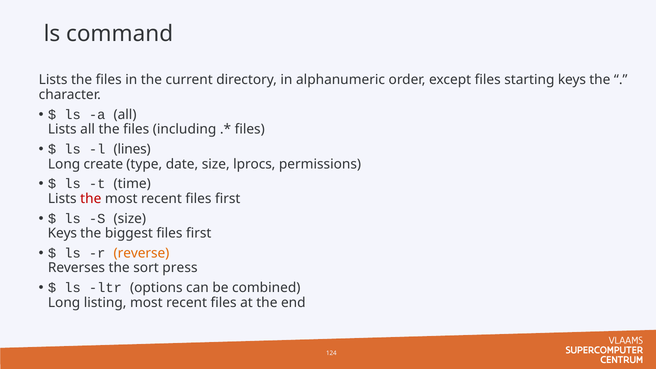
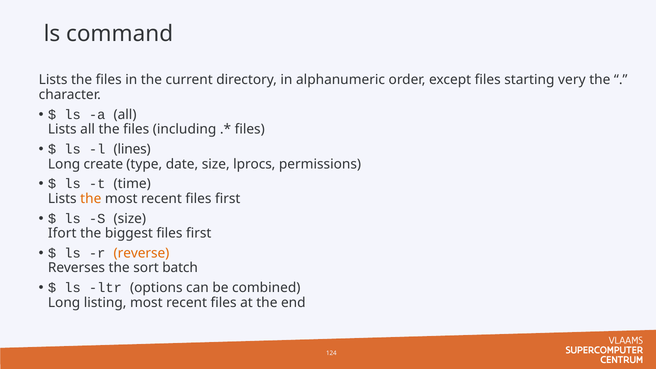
starting keys: keys -> very (572, 80)
the colour: red -> orange (91, 199)
Keys: Keys -> Ifort (62, 233)
press: press -> batch (180, 268)
